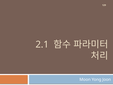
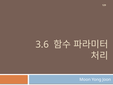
2.1: 2.1 -> 3.6 (42, 44)
